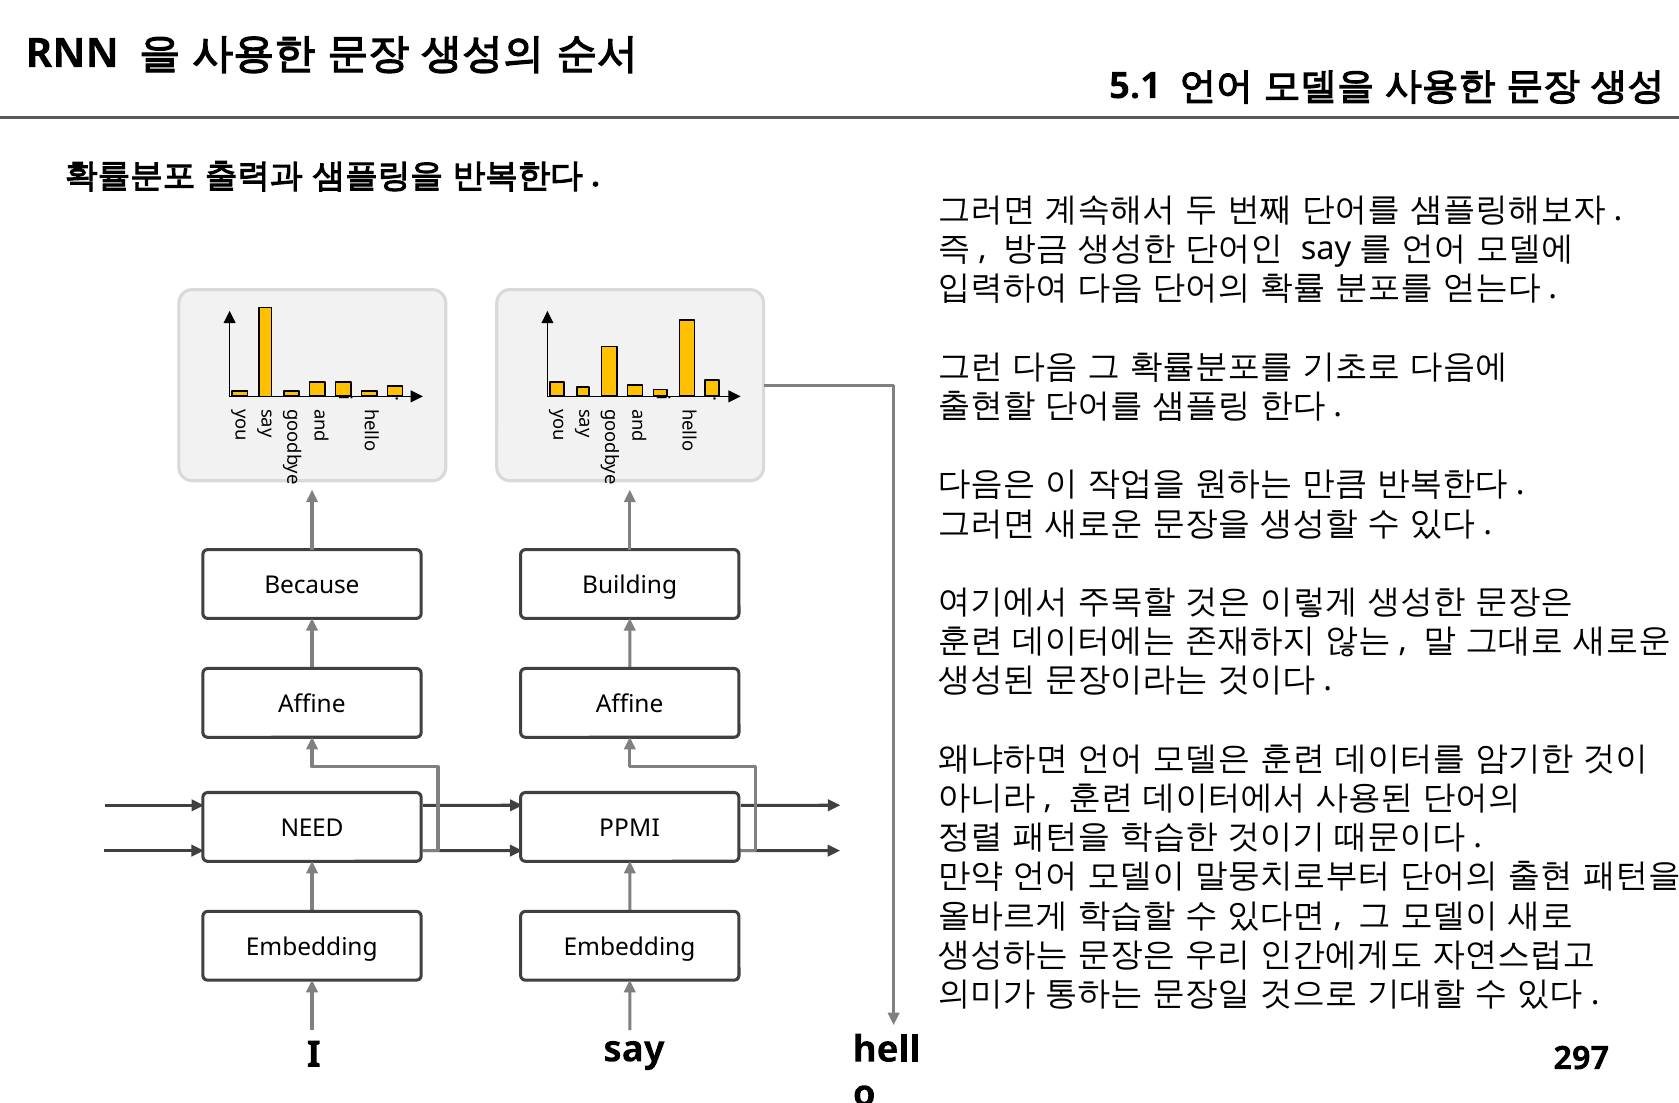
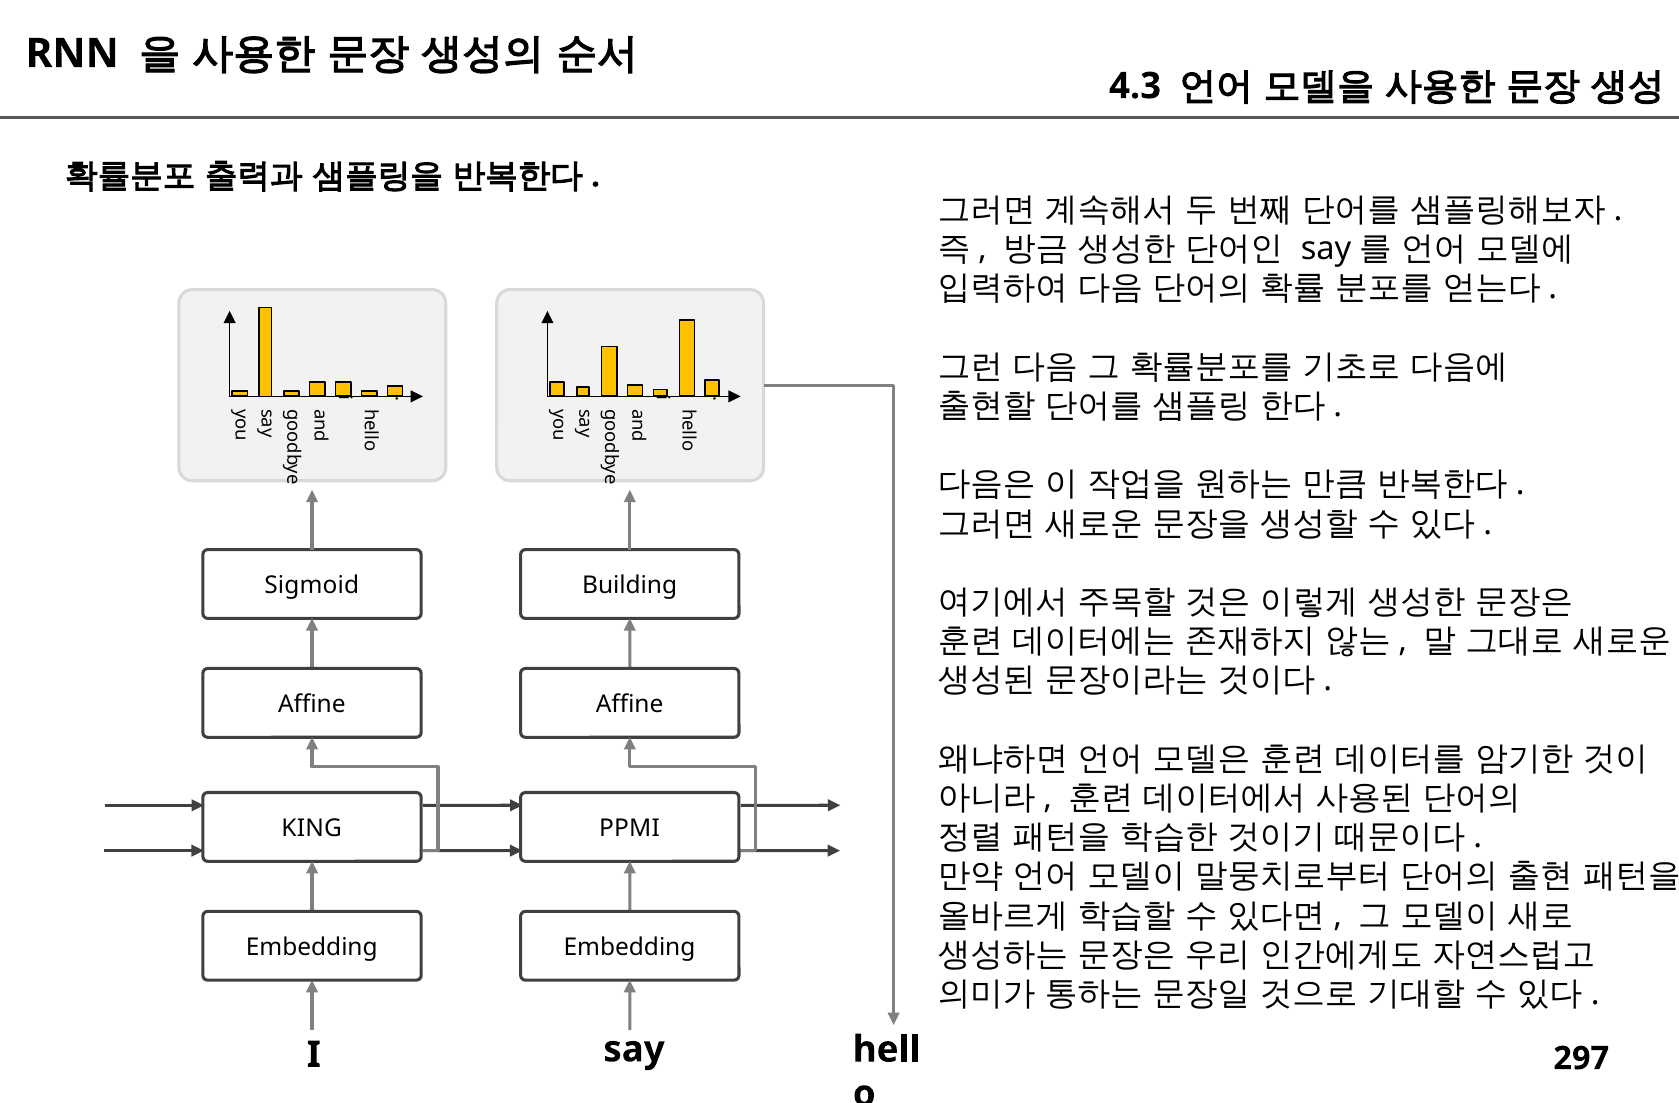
5.1: 5.1 -> 4.3 (1135, 86)
Because: Because -> Sigmoid (312, 586)
NEED: NEED -> KING (312, 828)
